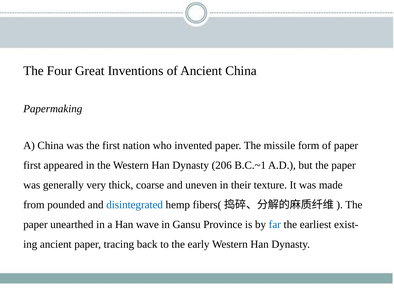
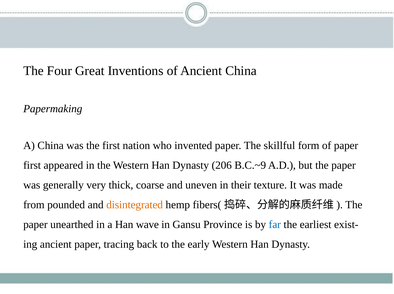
missile: missile -> skillful (279, 146)
B.C.~1: B.C.~1 -> B.C.~9 (250, 166)
disintegrated colour: blue -> orange (135, 205)
